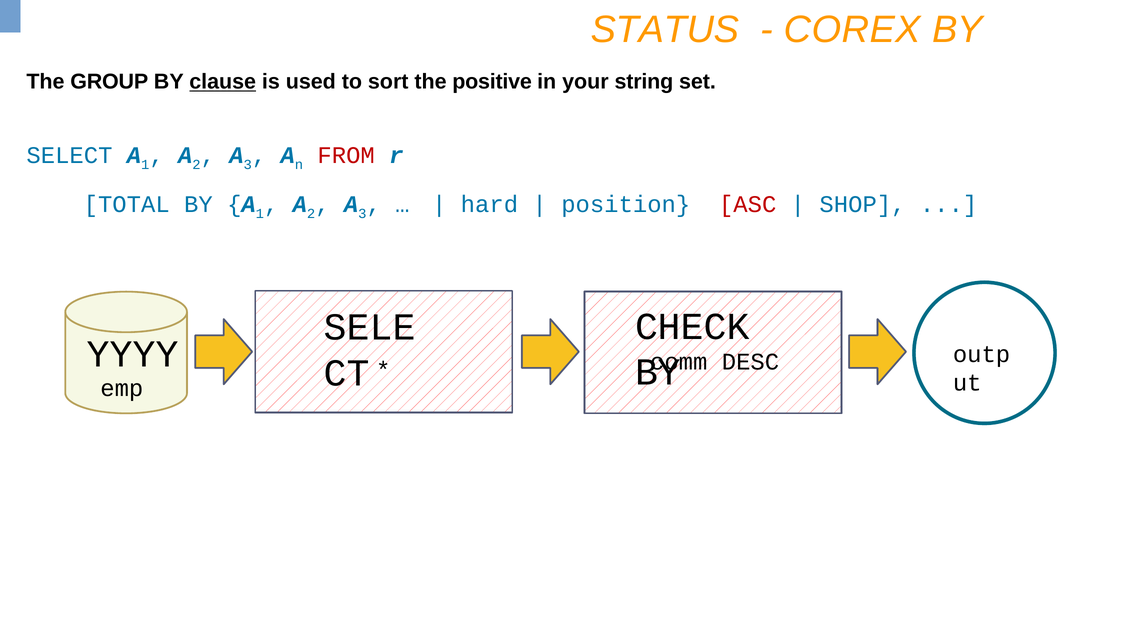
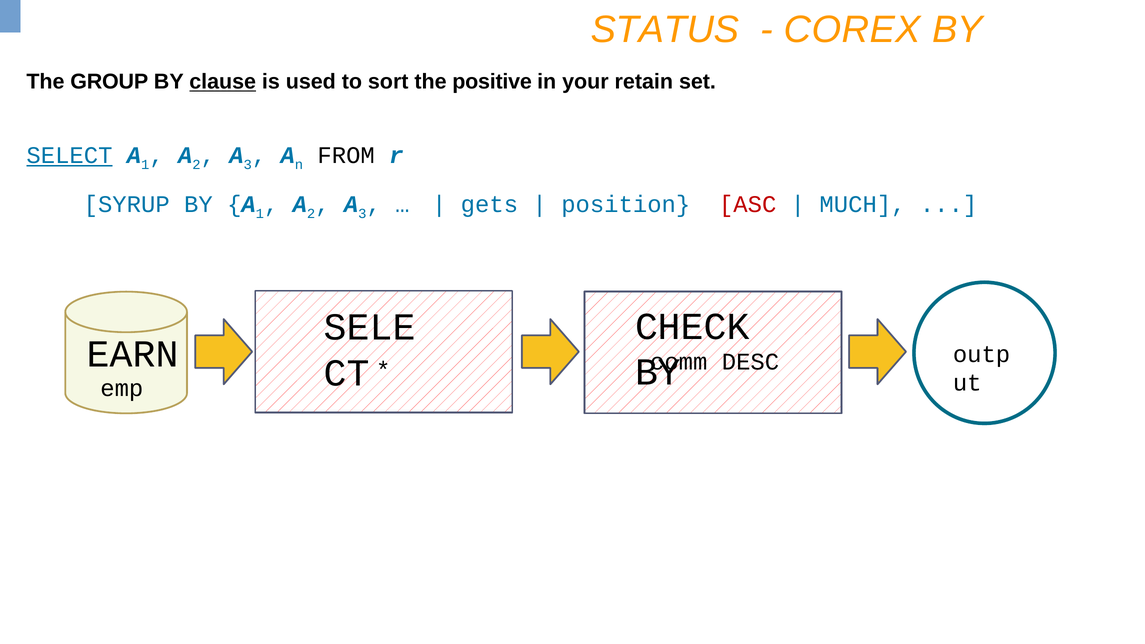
string: string -> retain (644, 82)
SELECT underline: none -> present (69, 156)
FROM colour: red -> black (346, 156)
TOTAL: TOTAL -> SYRUP (127, 204)
hard: hard -> gets (489, 204)
SHOP: SHOP -> MUCH (863, 204)
YYYY: YYYY -> EARN (133, 354)
